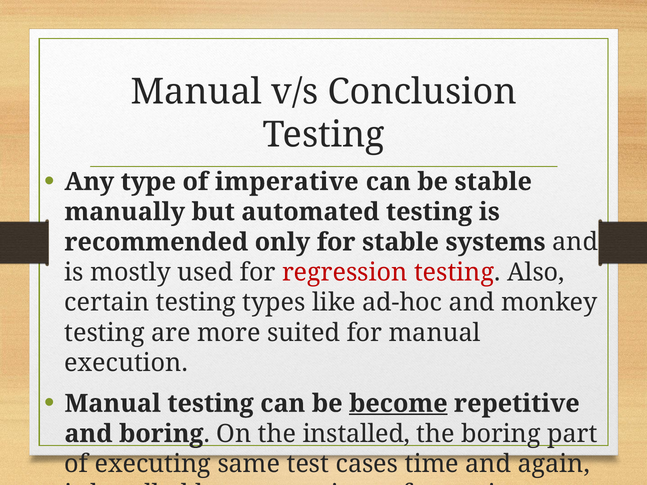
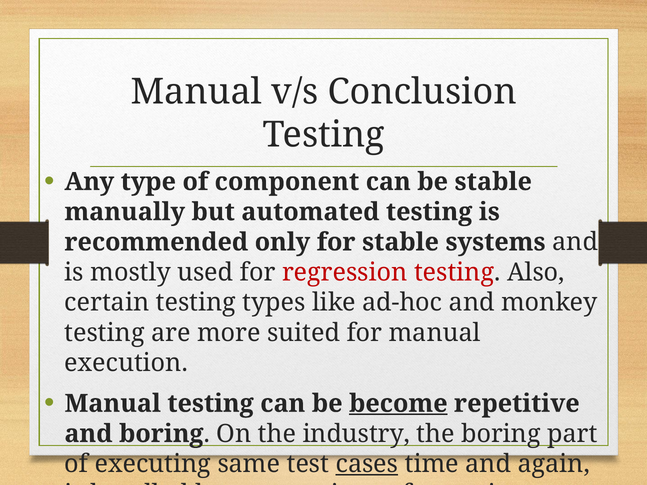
imperative: imperative -> component (287, 182)
installed: installed -> industry (356, 434)
cases underline: none -> present (367, 464)
